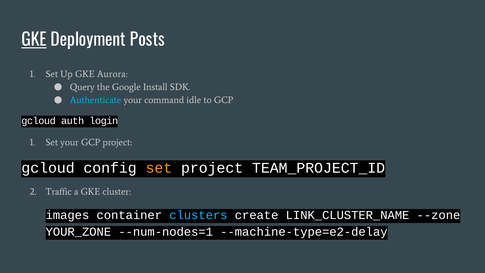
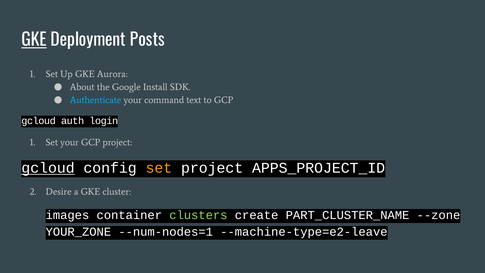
Query: Query -> About (82, 87)
idle: idle -> text (194, 100)
gcloud underline: none -> present (48, 168)
TEAM_PROJECT_ID: TEAM_PROJECT_ID -> APPS_PROJECT_ID (319, 168)
Traffic: Traffic -> Desire (59, 192)
clusters colour: light blue -> light green (198, 215)
LINK_CLUSTER_NAME: LINK_CLUSTER_NAME -> PART_CLUSTER_NAME (348, 215)
--machine-type=e2-delay: --machine-type=e2-delay -> --machine-type=e2-leave (304, 232)
